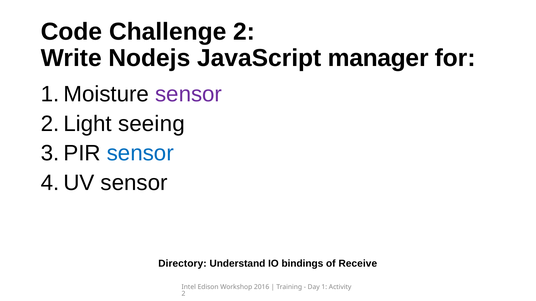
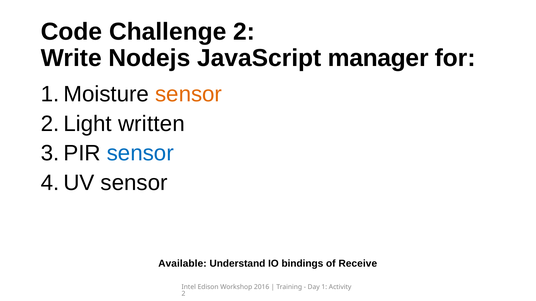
sensor colour: purple -> orange (189, 94)
seeing: seeing -> written (151, 124)
Directory: Directory -> Available (182, 264)
